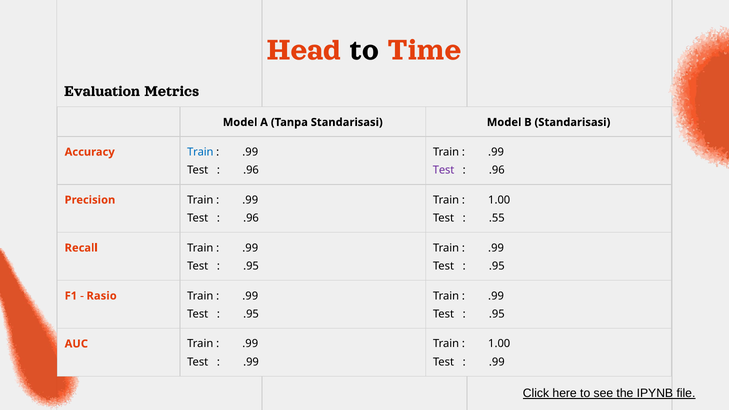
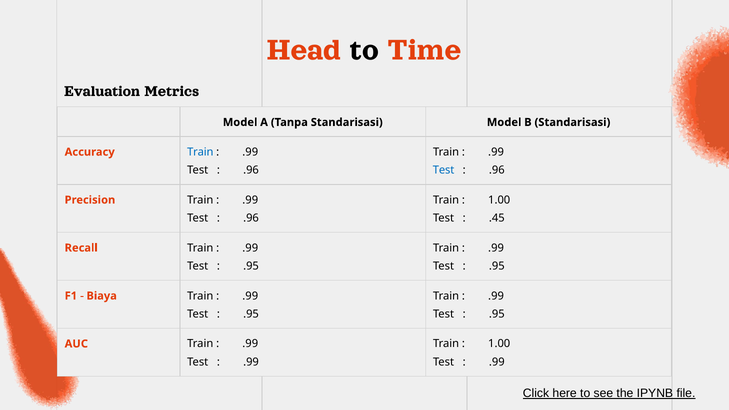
Test colour: purple -> blue (444, 170)
.55: .55 -> .45 (497, 218)
Rasio: Rasio -> Biaya (102, 296)
